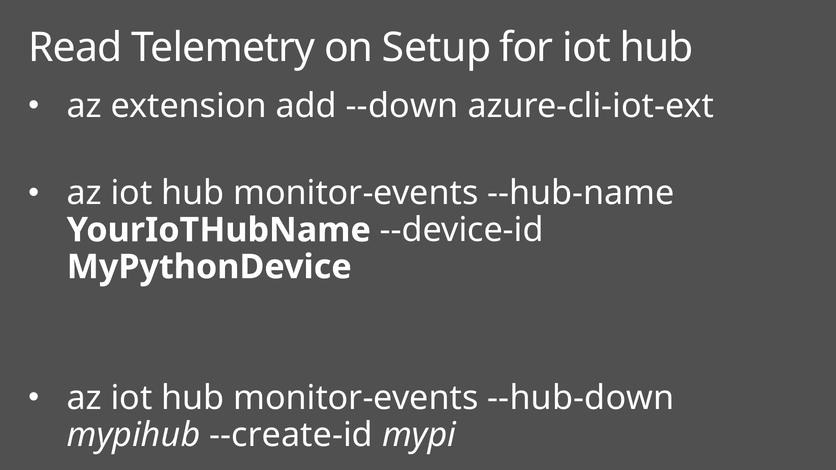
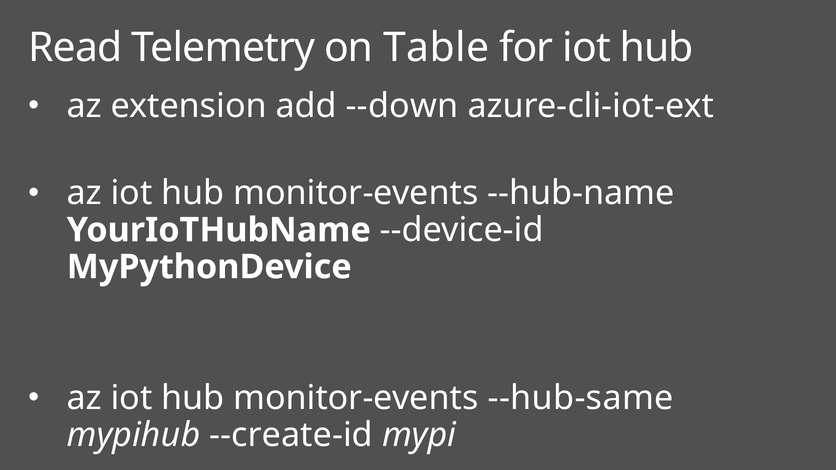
Setup: Setup -> Table (436, 48)
--hub-down: --hub-down -> --hub-same (581, 398)
